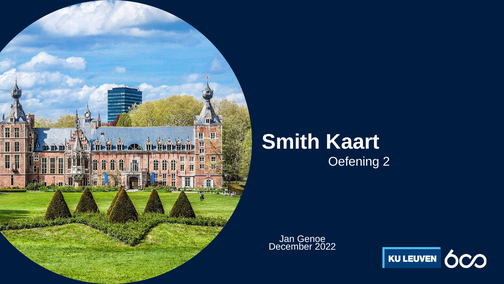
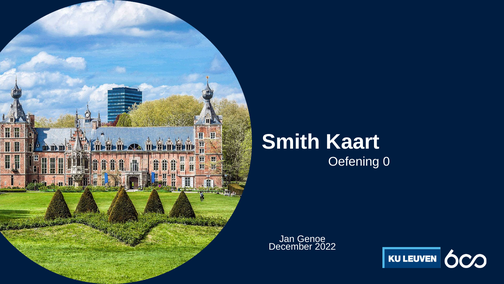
2: 2 -> 0 (386, 161)
